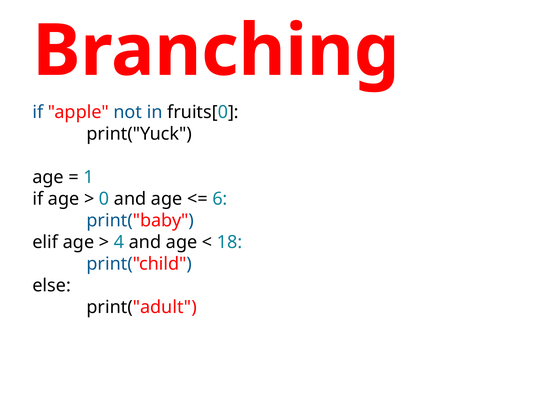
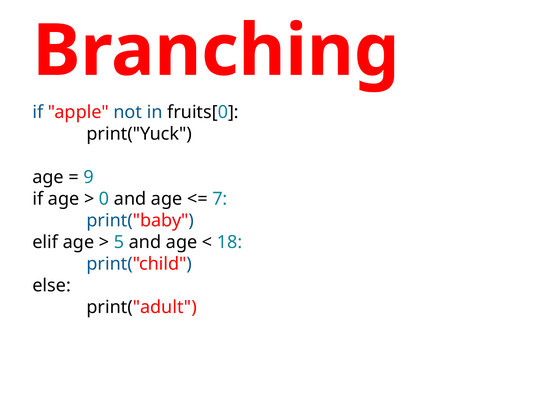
1: 1 -> 9 (89, 177)
6: 6 -> 7 (220, 199)
4: 4 -> 5 (119, 242)
